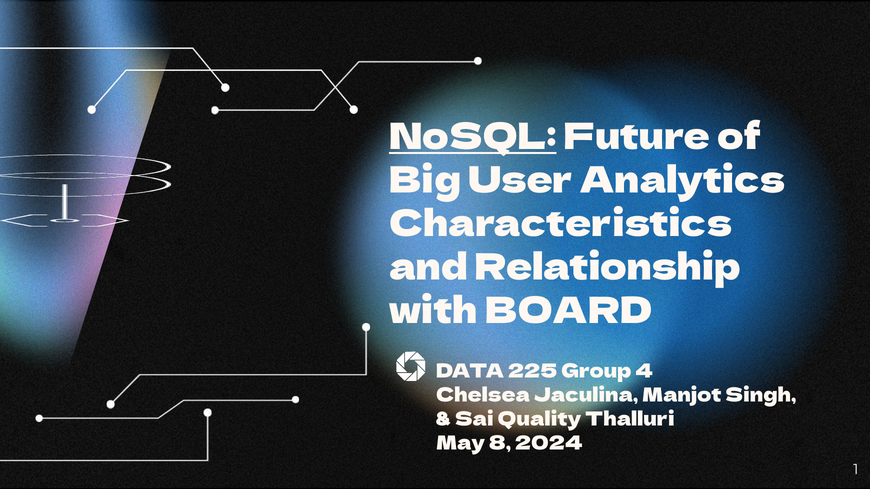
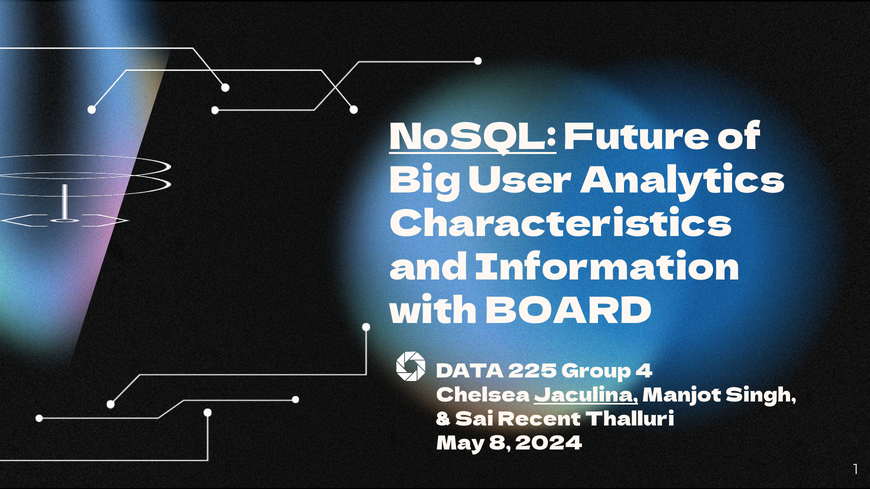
Relationship: Relationship -> Information (607, 268)
Jaculina underline: none -> present (586, 396)
Quality: Quality -> Recent (539, 420)
